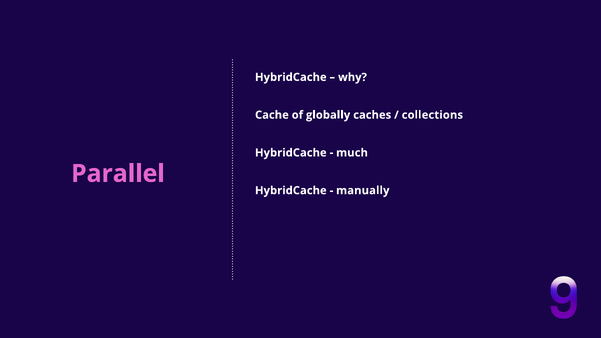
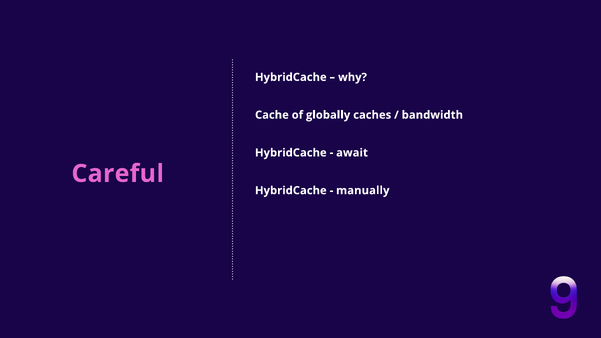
collections: collections -> bandwidth (432, 115)
much: much -> await (352, 153)
Parallel: Parallel -> Careful (118, 174)
